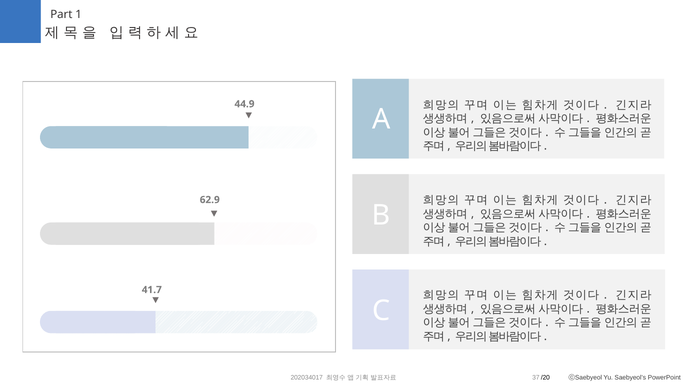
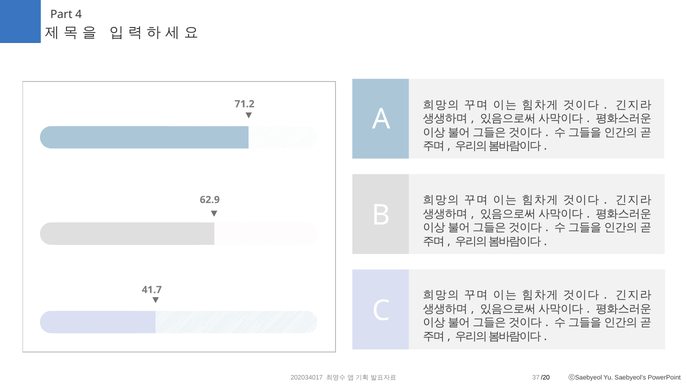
1: 1 -> 4 (79, 15)
44.9: 44.9 -> 71.2 (245, 104)
